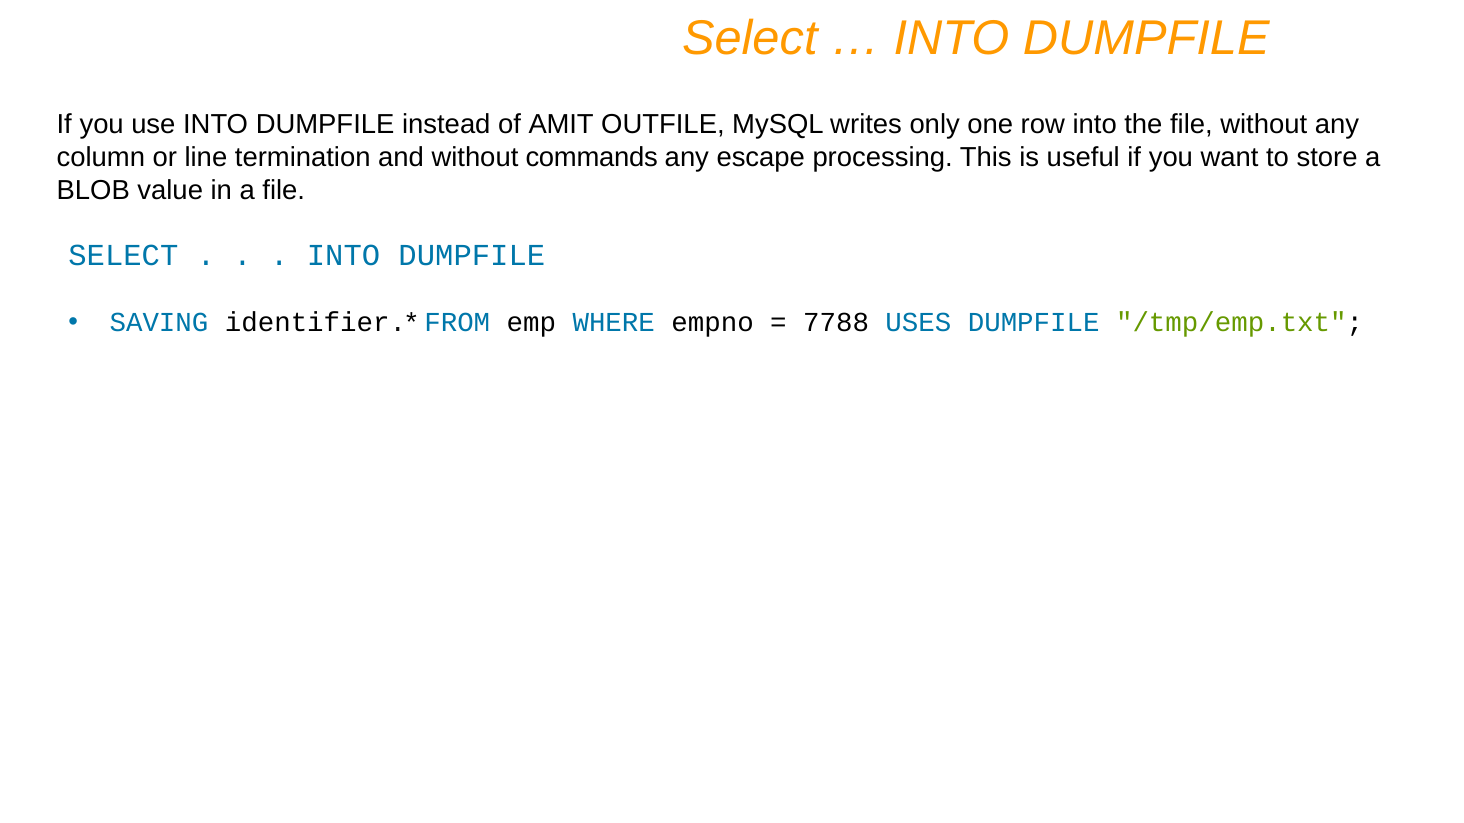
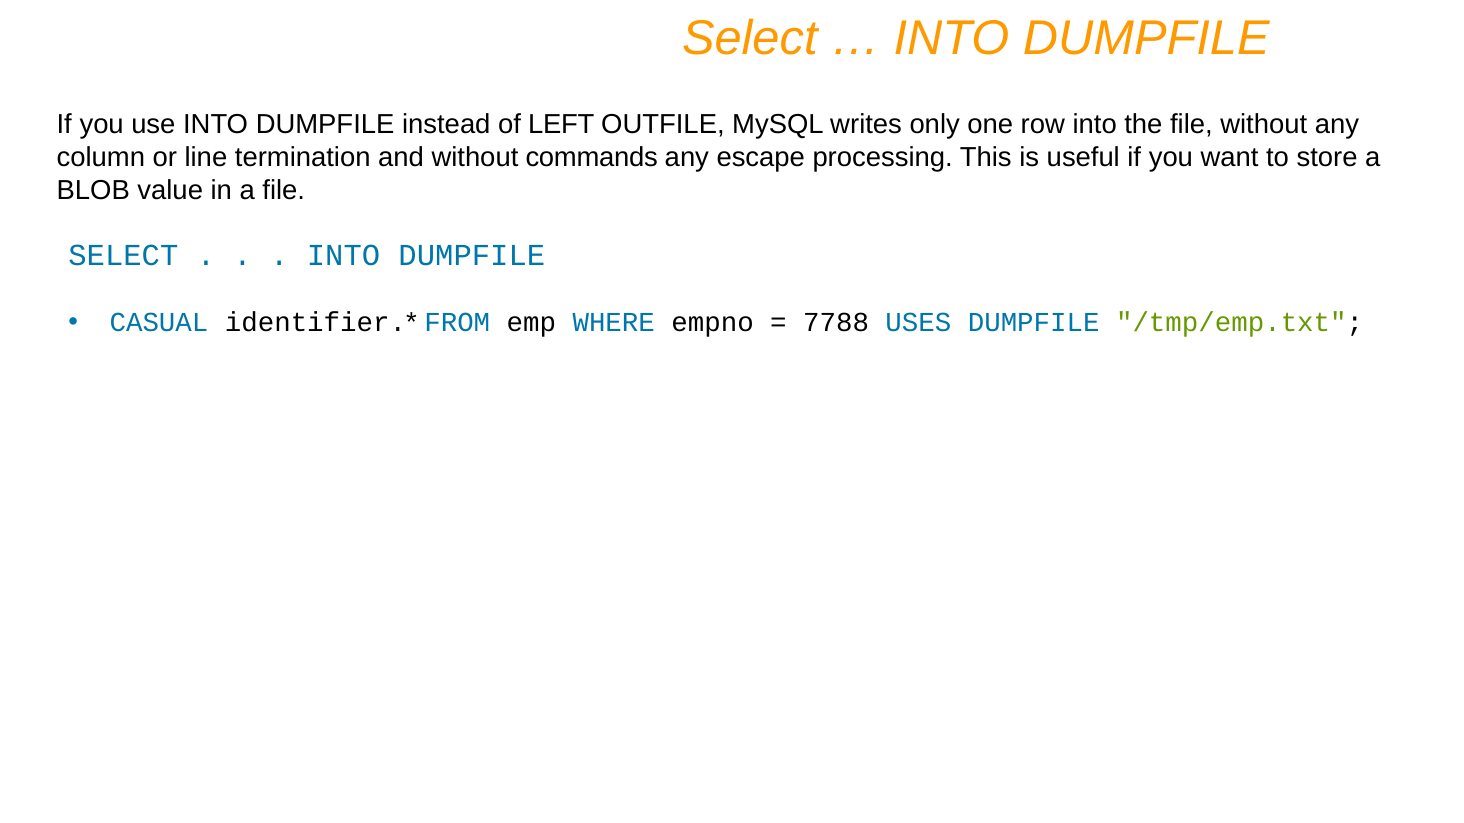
AMIT: AMIT -> LEFT (561, 124)
SAVING: SAVING -> CASUAL (159, 323)
